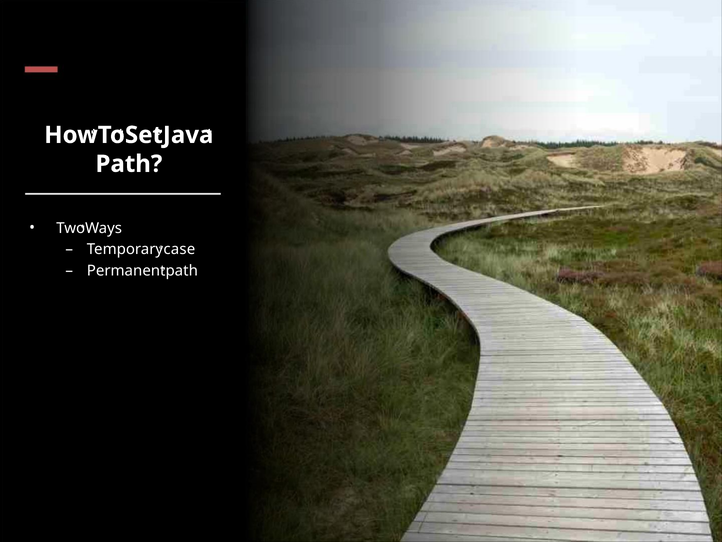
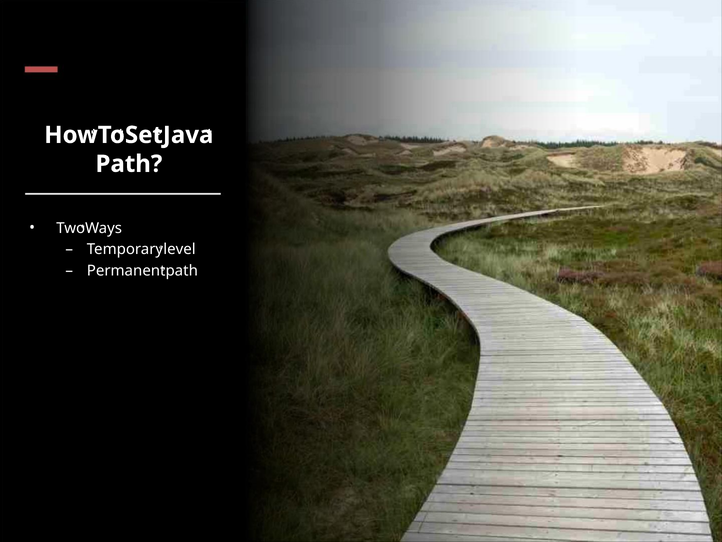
case: case -> level (179, 249)
